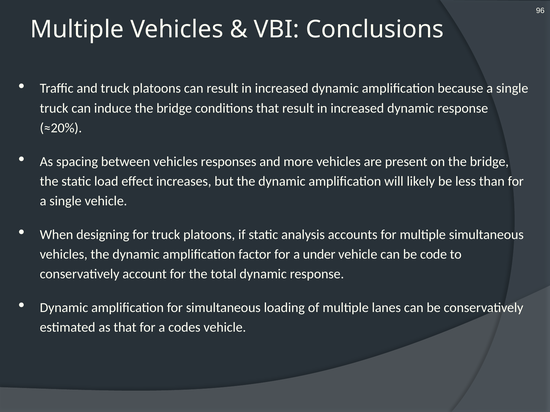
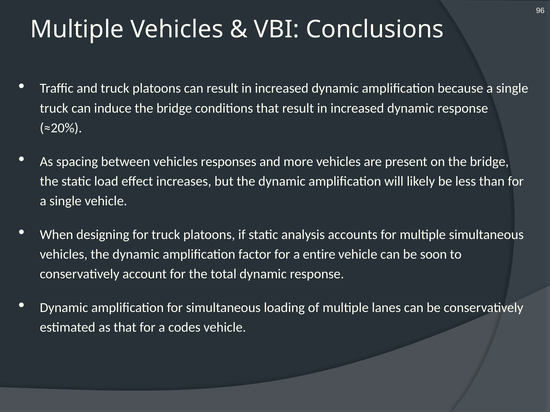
under: under -> entire (319, 255)
code: code -> soon (434, 255)
